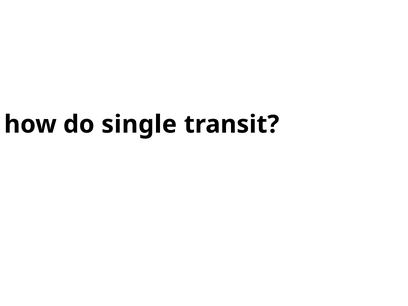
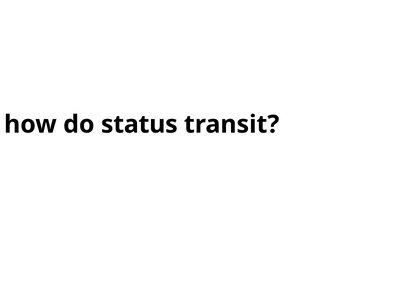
single: single -> status (139, 124)
